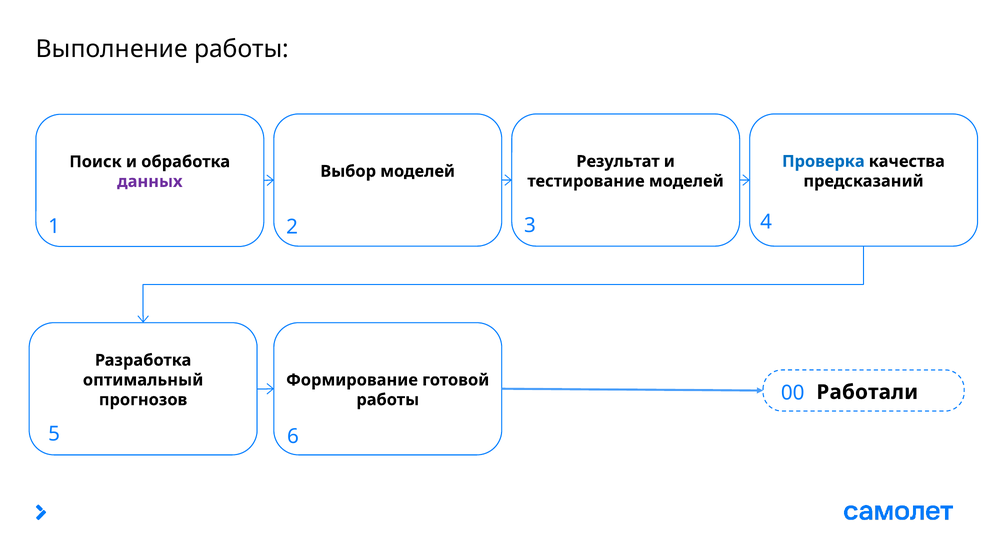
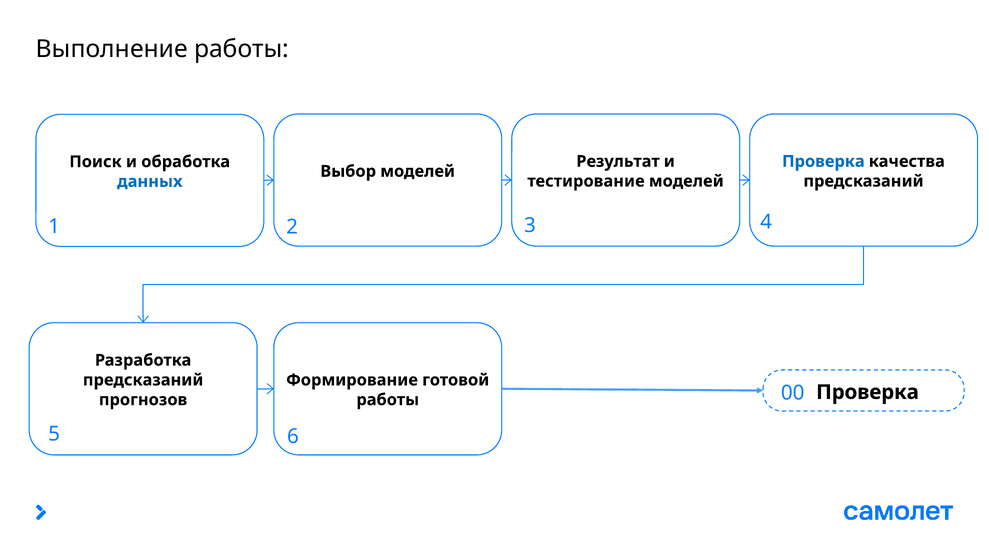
данных colour: purple -> blue (150, 182)
оптимальный: оптимальный -> предсказаний (143, 380)
00 Работали: Работали -> Проверка (867, 392)
